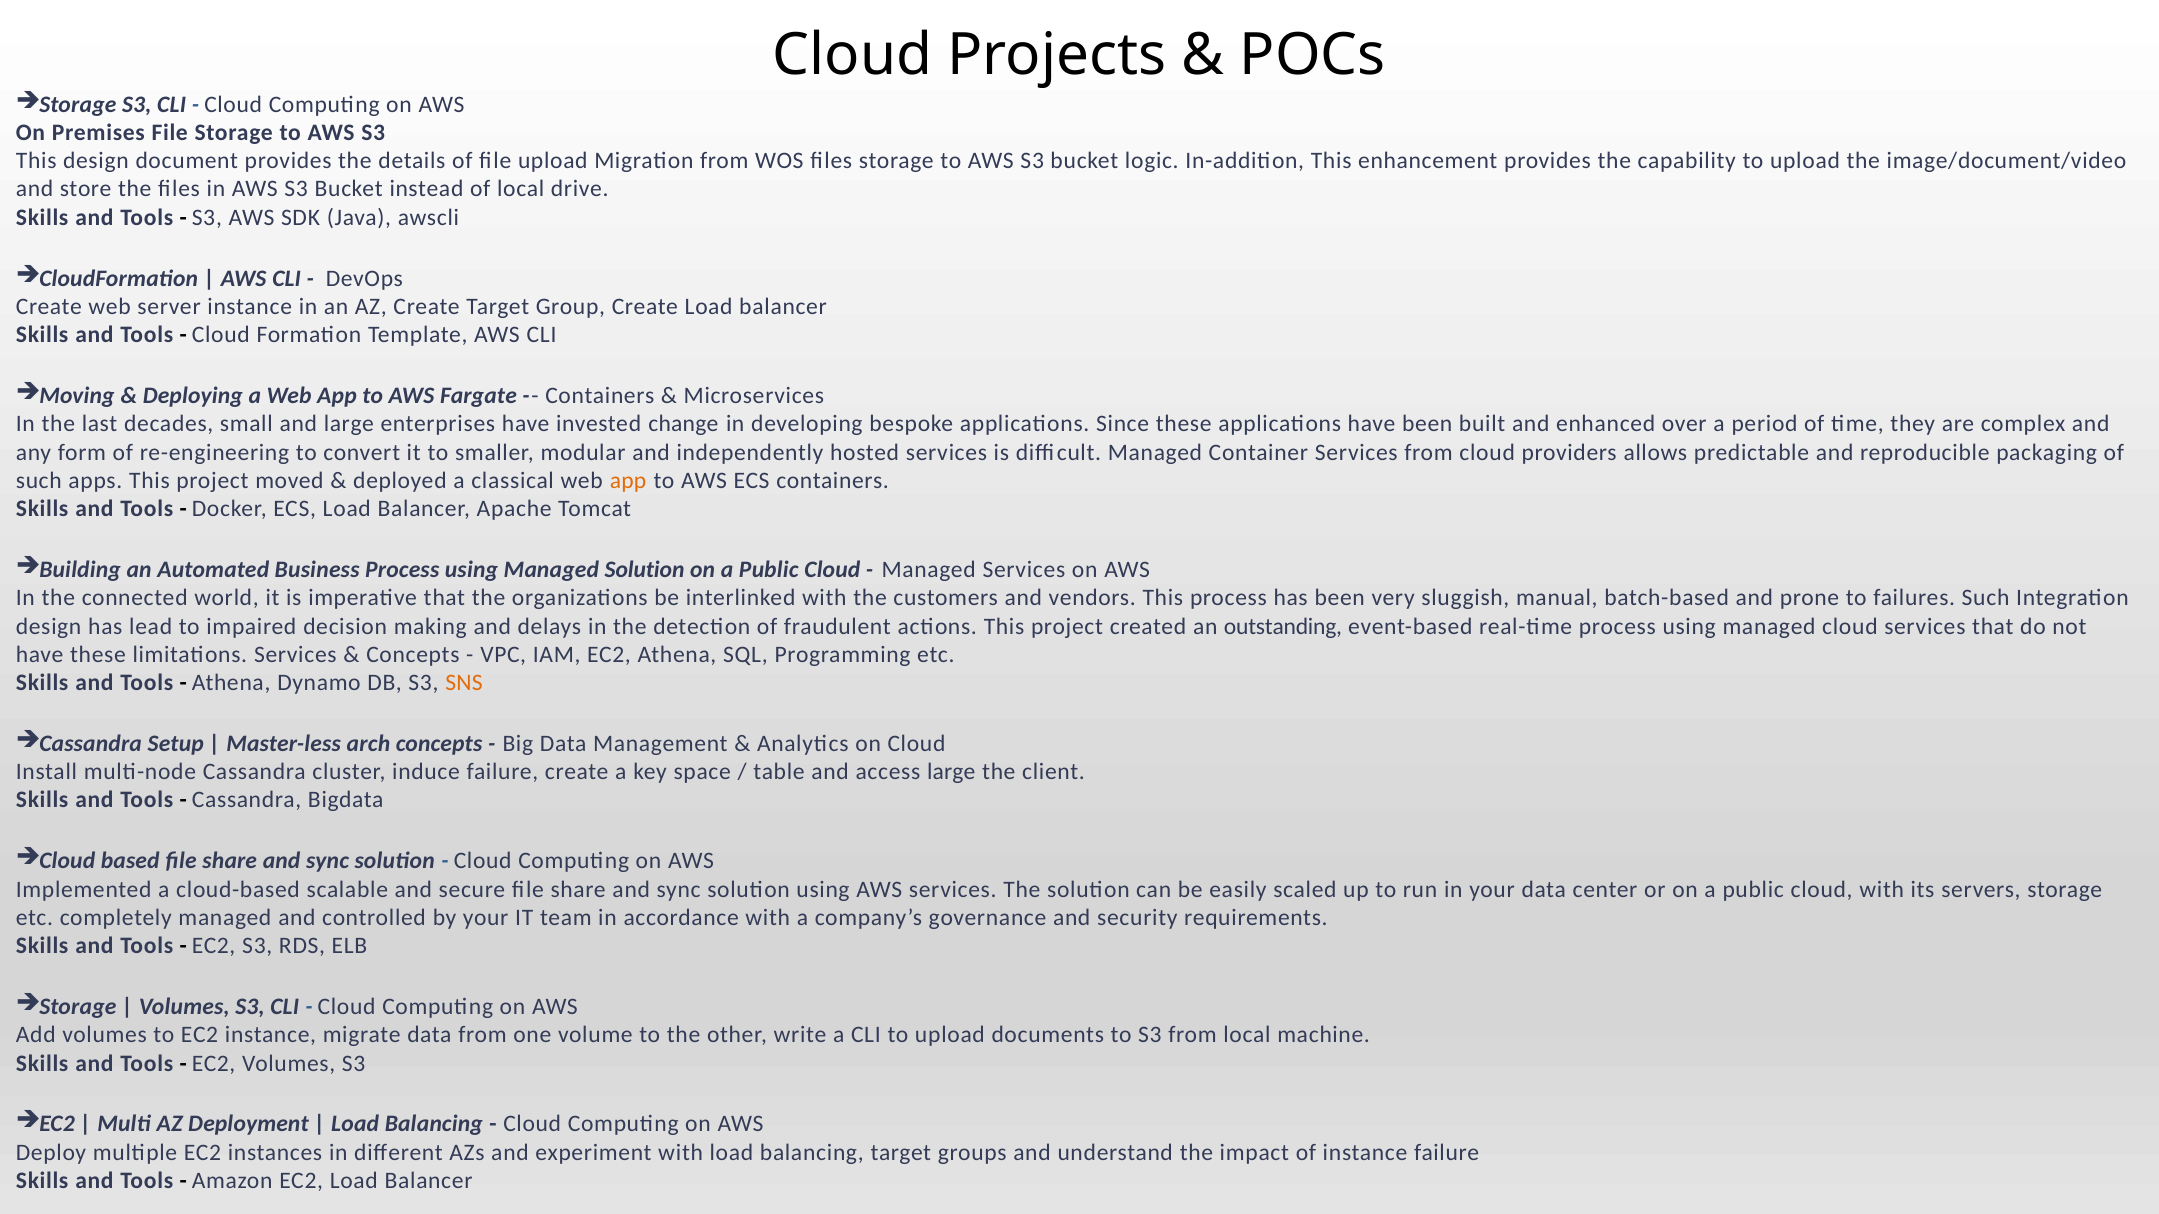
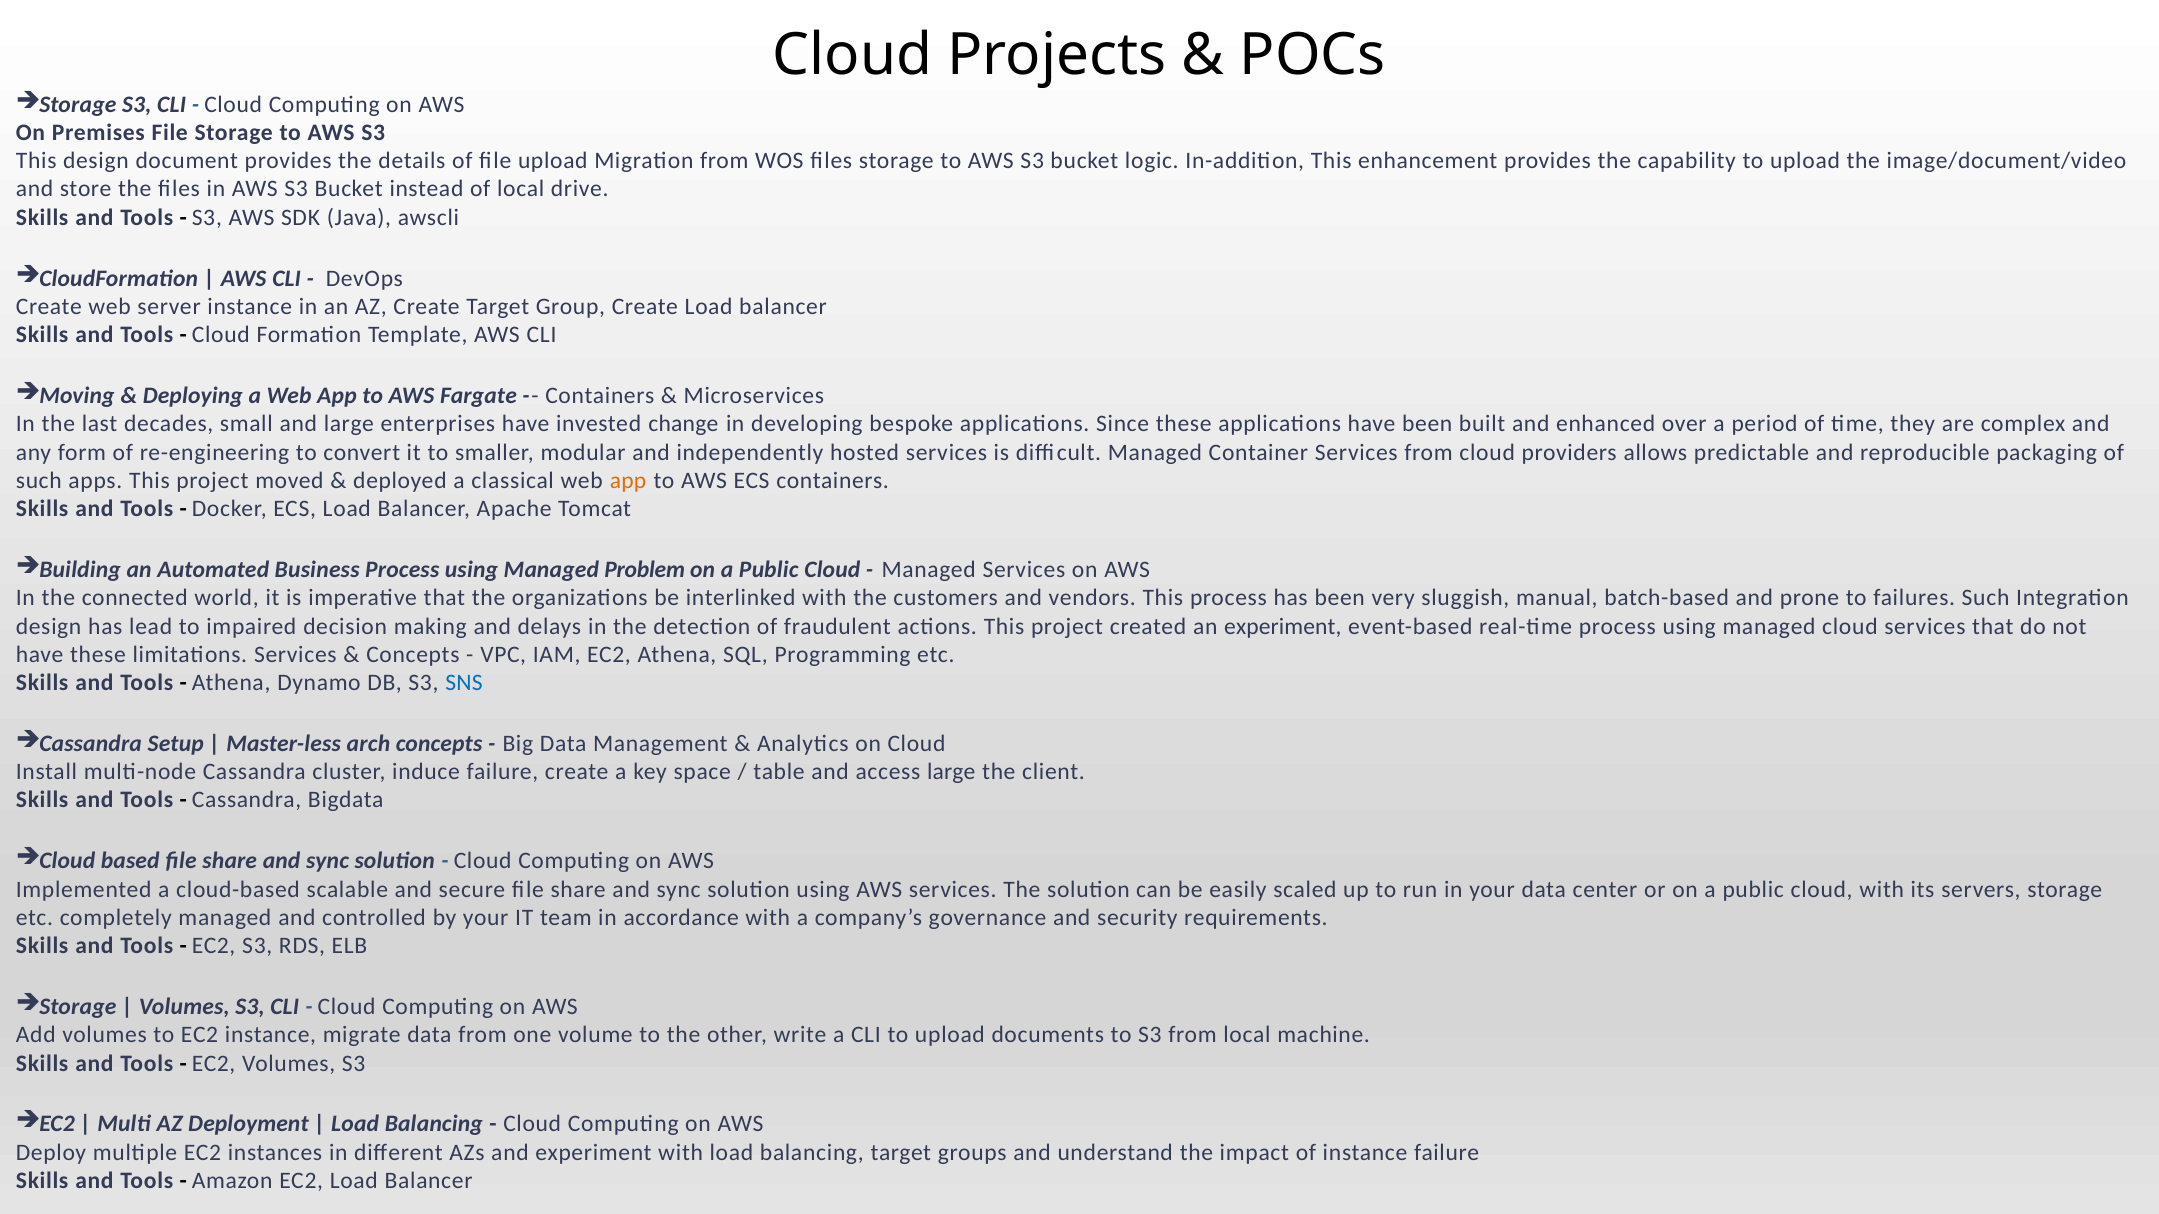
Managed Solution: Solution -> Problem (645, 570)
an outstanding: outstanding -> experiment (1283, 626)
SNS colour: orange -> blue (464, 683)
